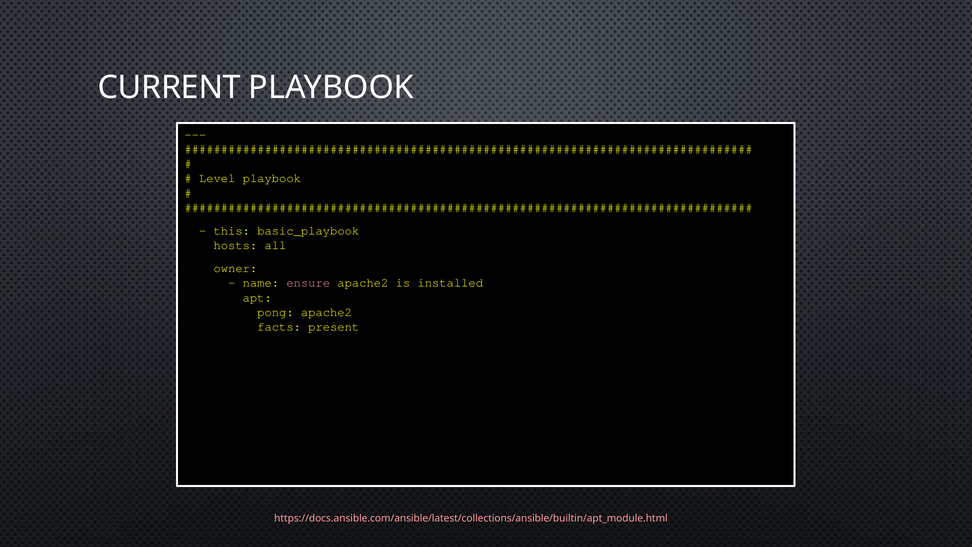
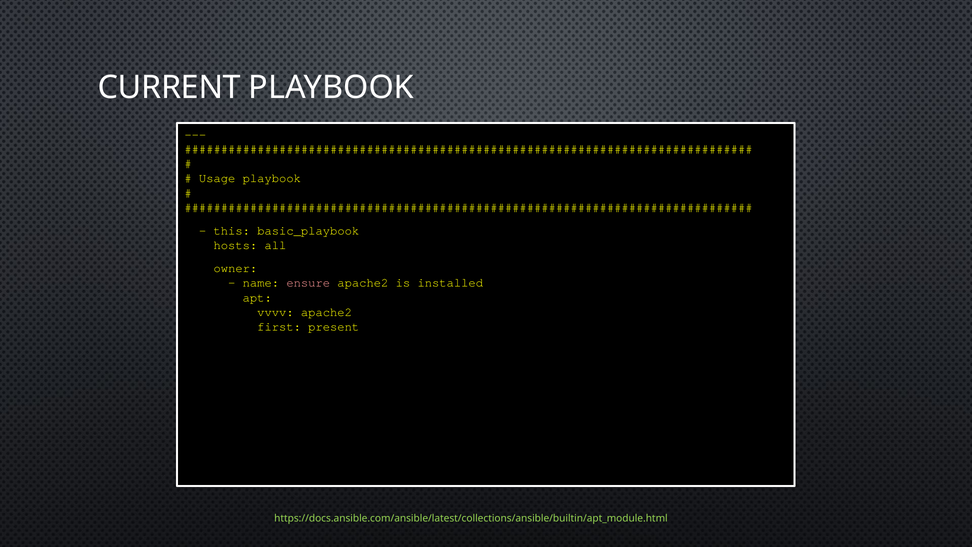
Level: Level -> Usage (217, 178)
pong: pong -> vvvv (275, 312)
facts: facts -> first (279, 327)
https://docs.ansible.com/ansible/latest/collections/ansible/builtin/apt_module.html colour: pink -> light green (471, 518)
